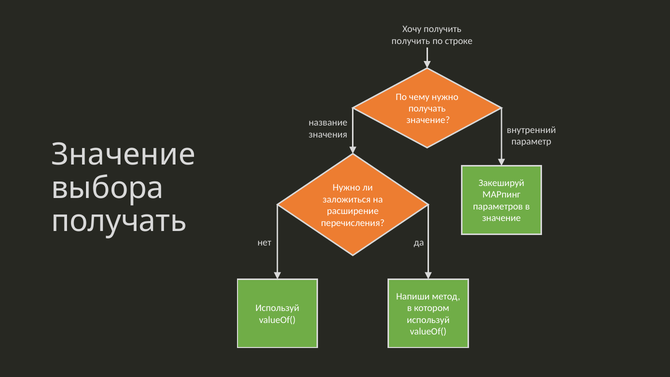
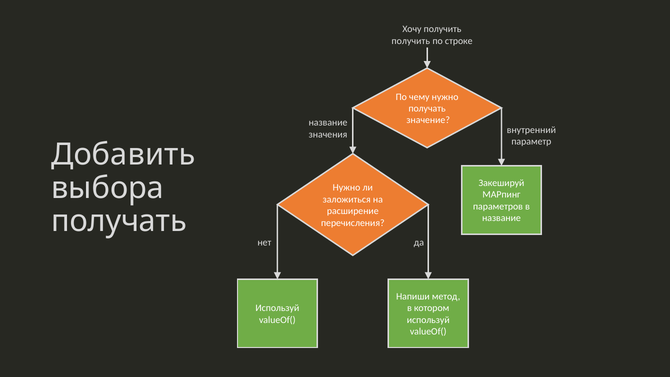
Значение: Значение -> Добавить (123, 155)
значение: значение -> название (501, 218)
